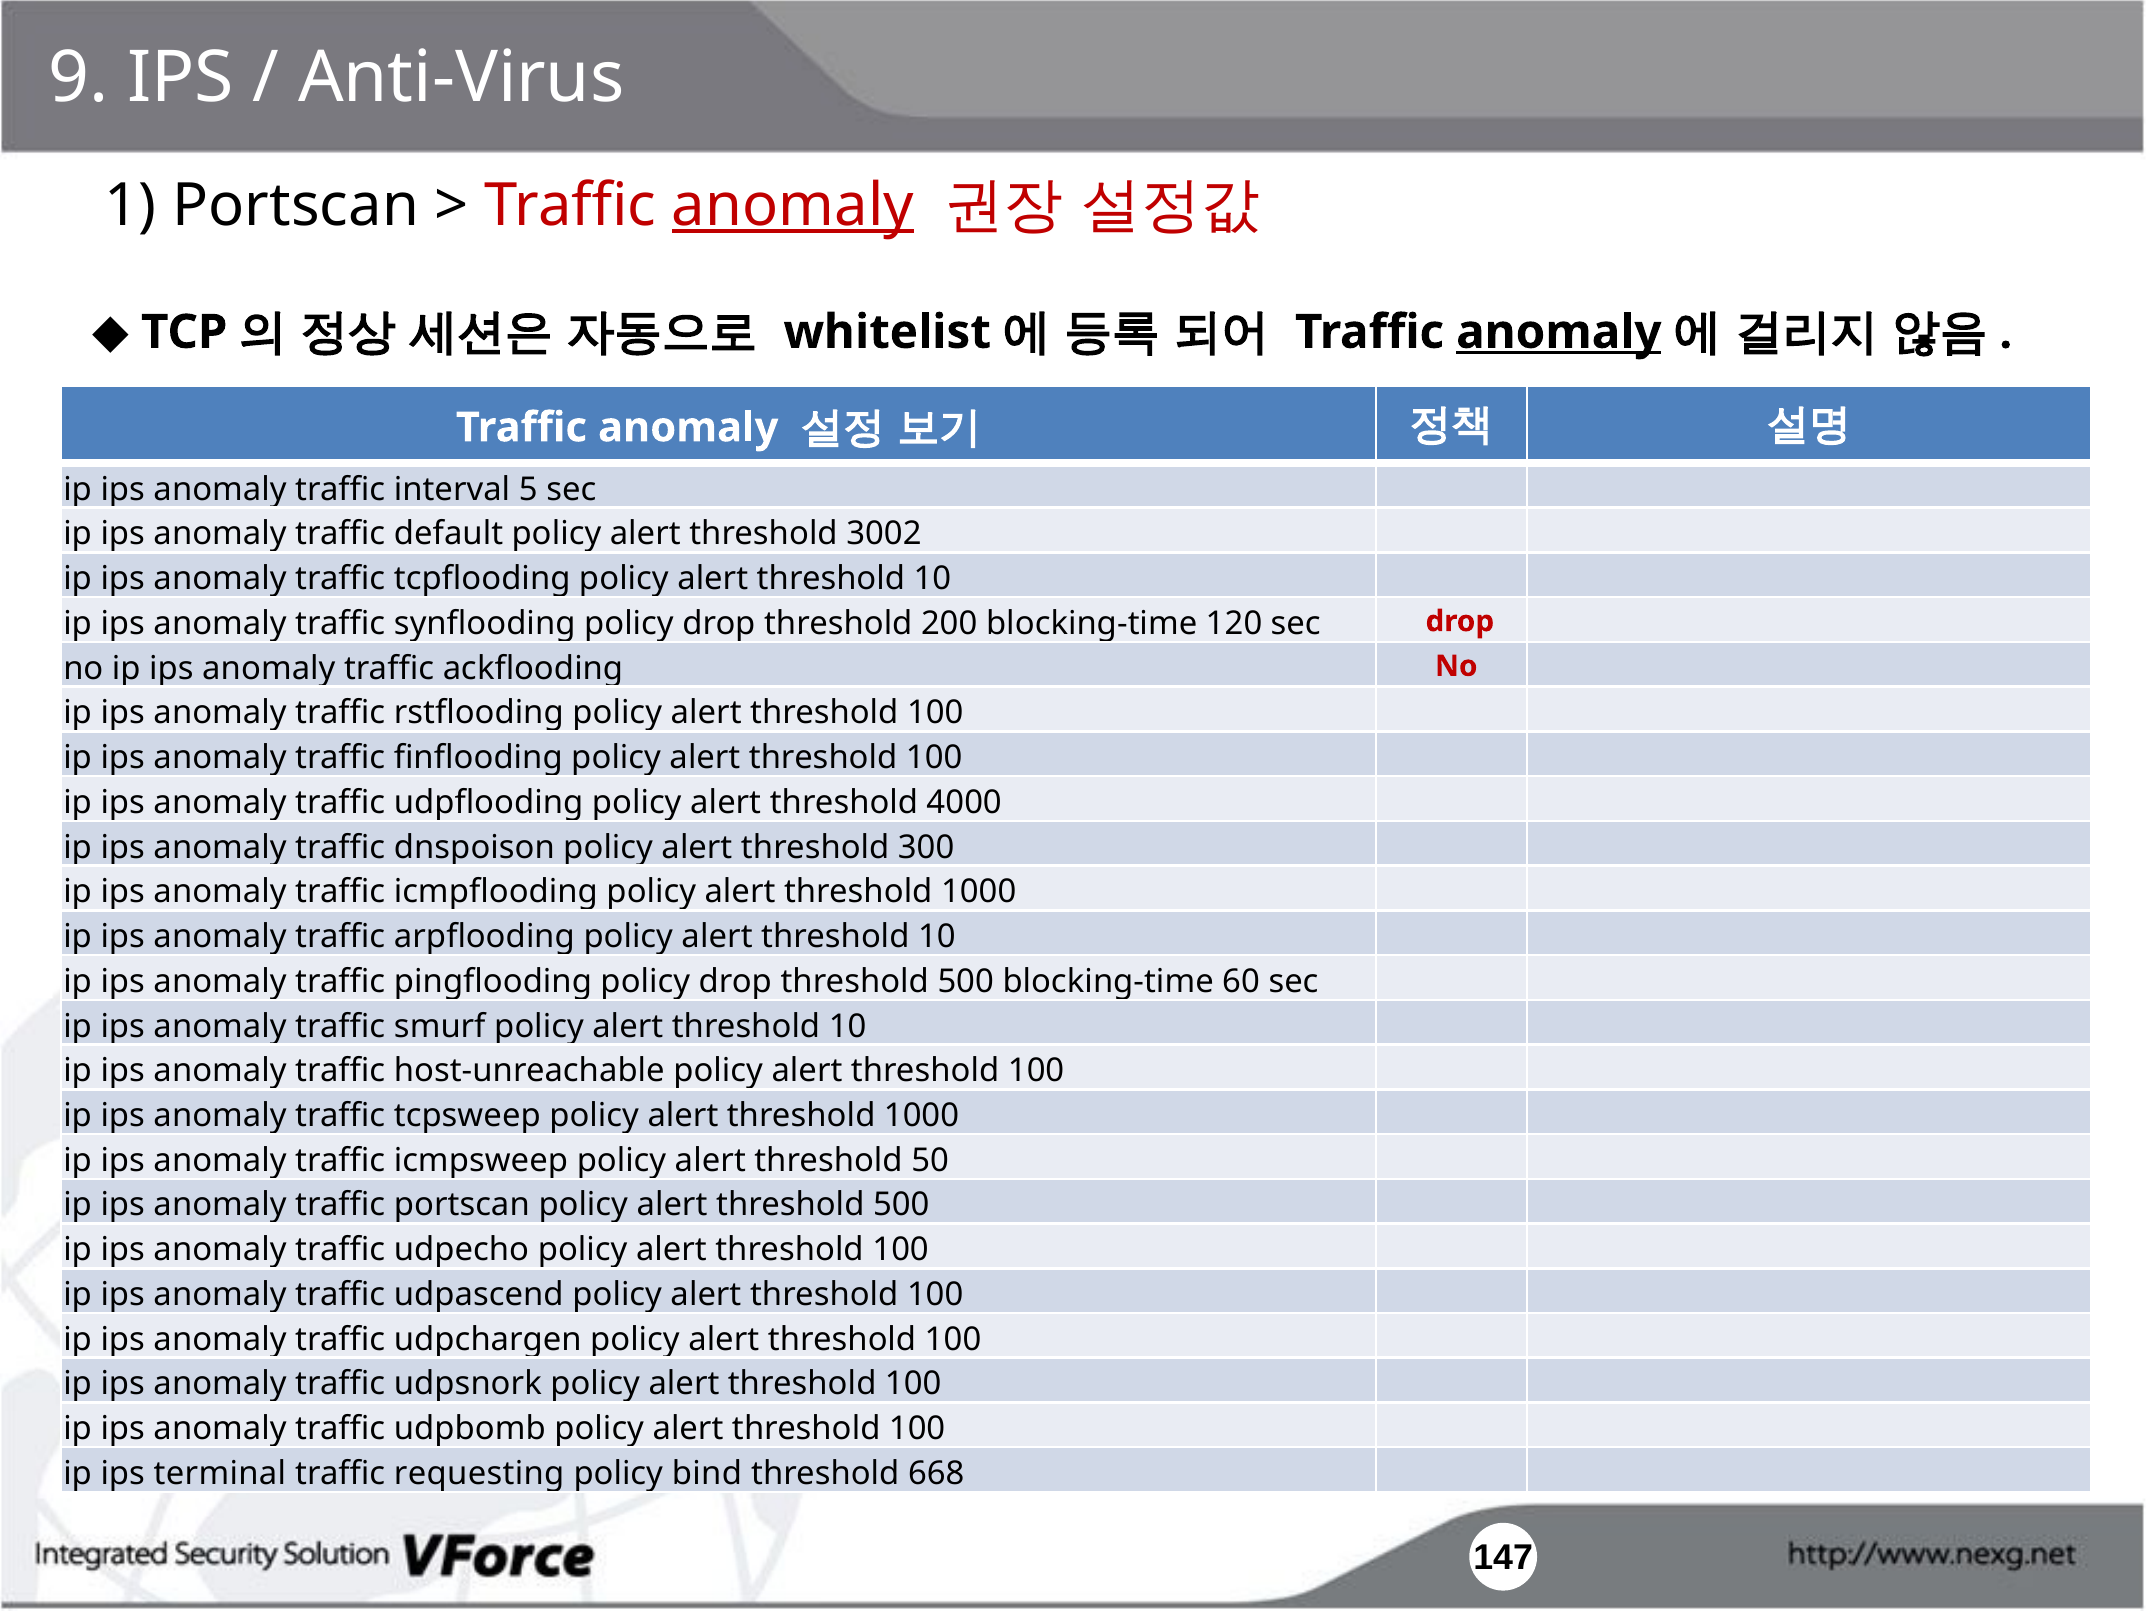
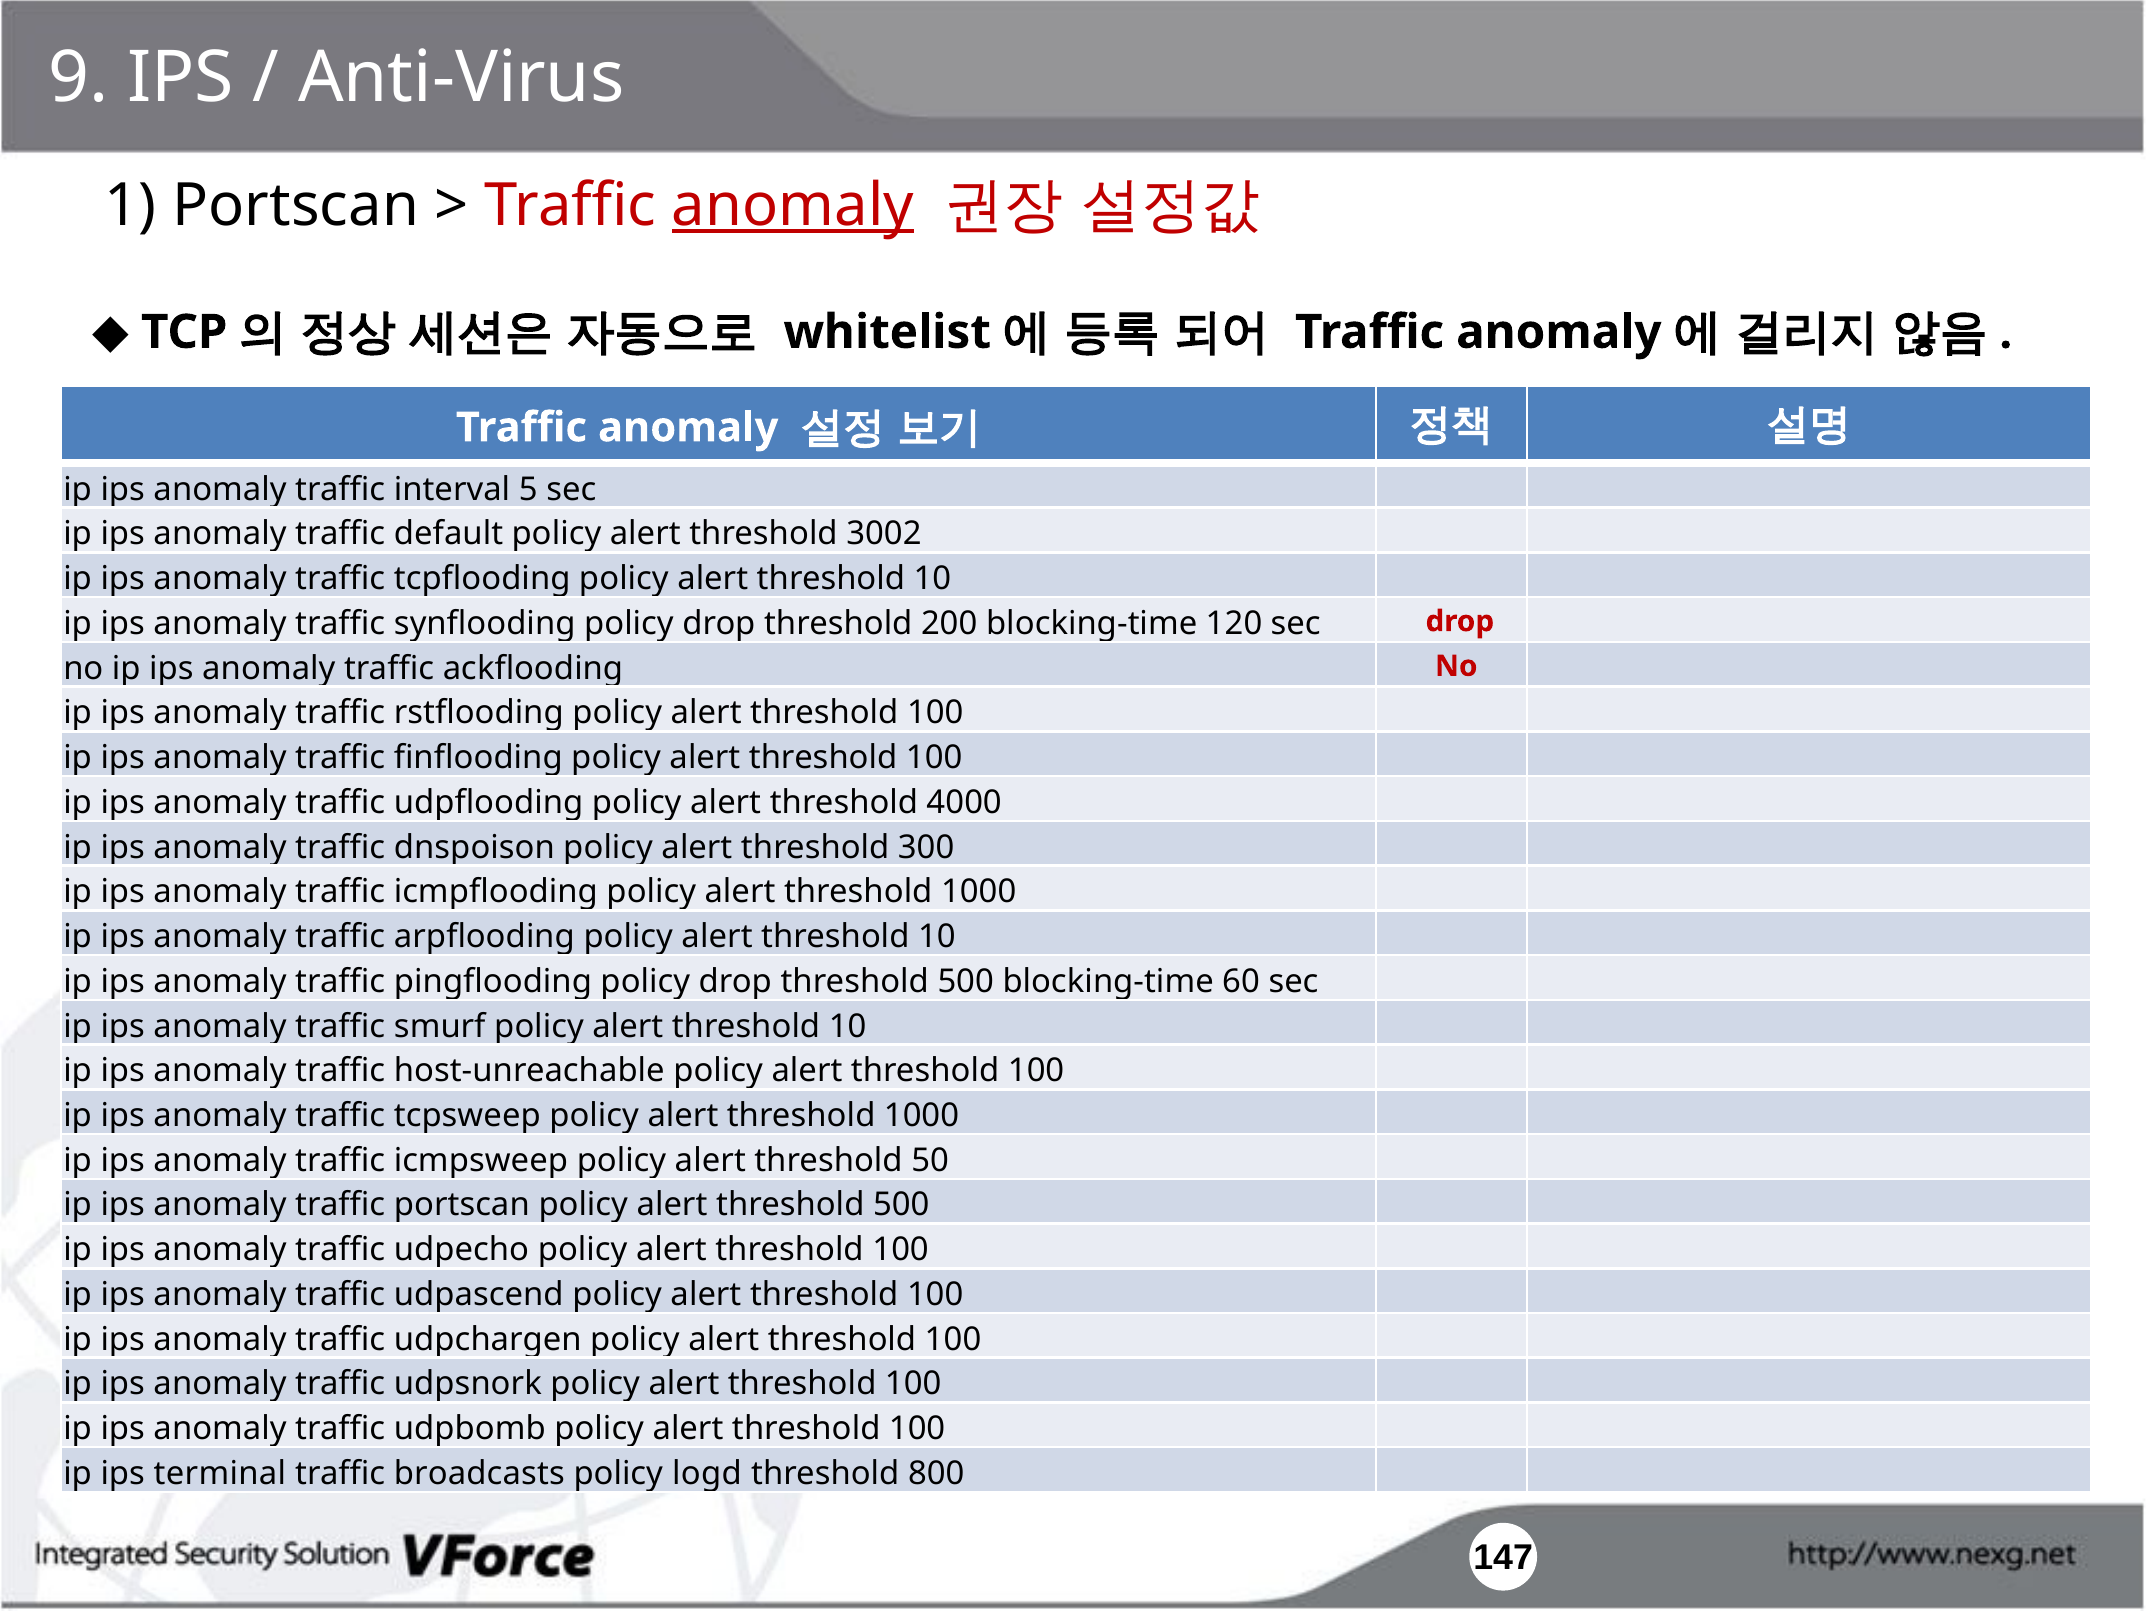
anomaly underline: present -> none (1559, 332)
requesting: requesting -> broadcasts (479, 1474)
bind: bind -> logd (707, 1474)
668: 668 -> 800 (936, 1474)
